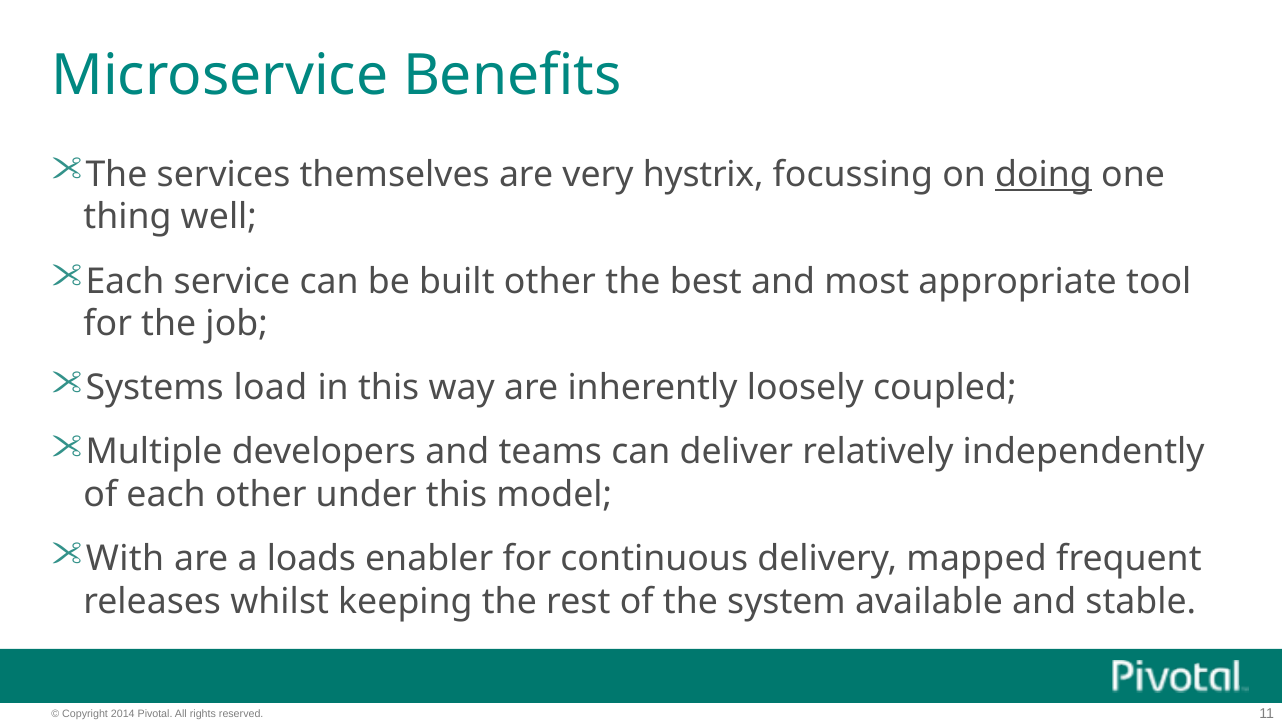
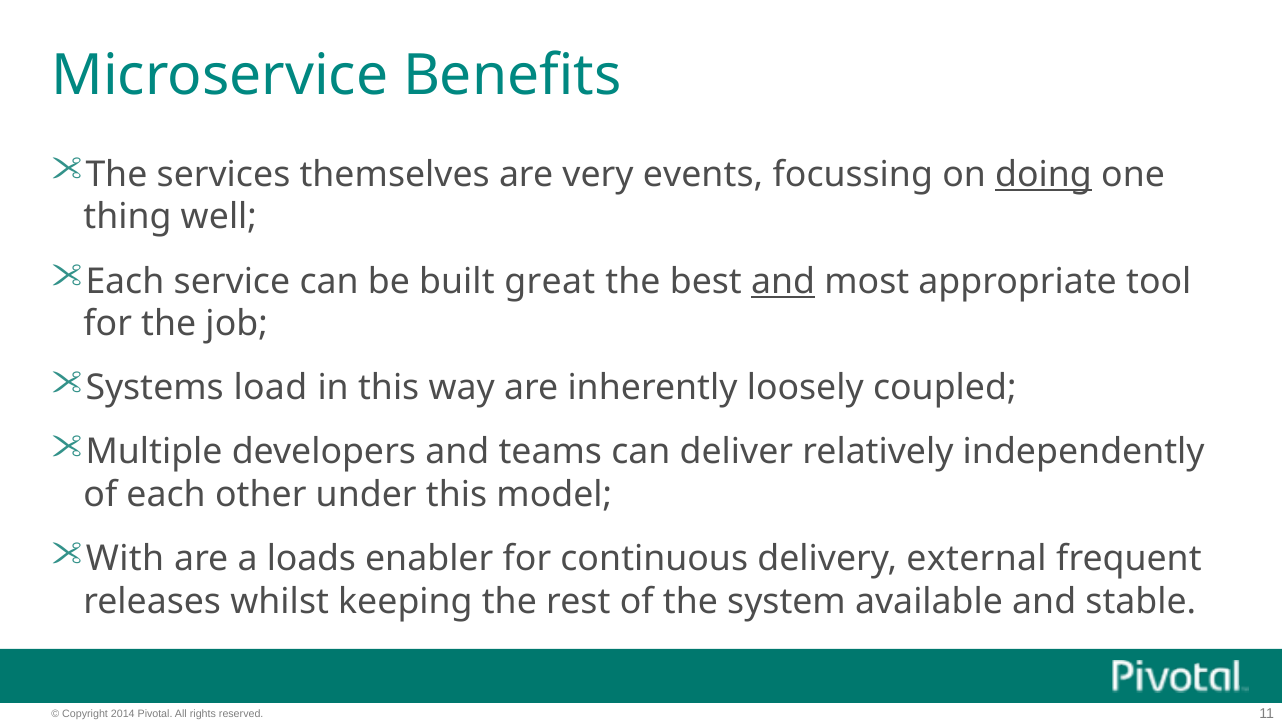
hystrix: hystrix -> events (703, 175)
built other: other -> great (550, 281)
and underline: none -> present (783, 281)
mapped: mapped -> external (977, 559)
